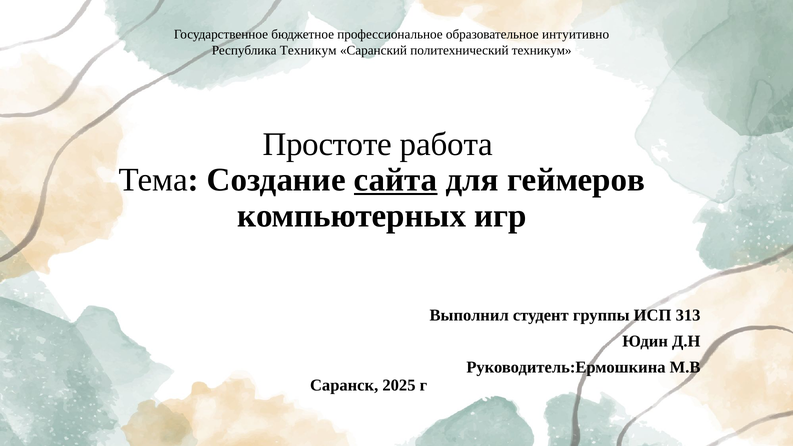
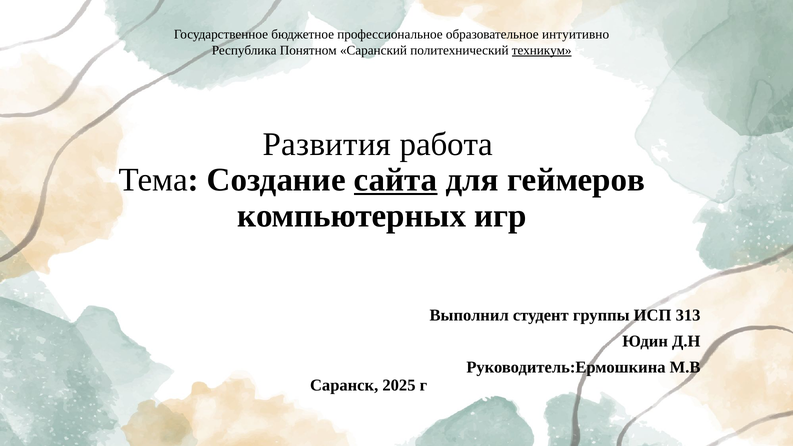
Республика Техникум: Техникум -> Понятном (308, 50)
техникум underline: none -> present (542, 50)
Простоте: Простоте -> Развития (327, 144)
